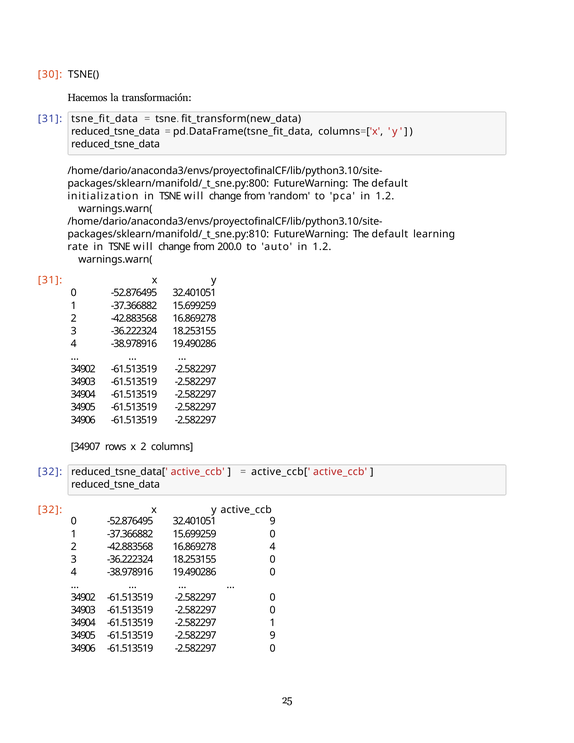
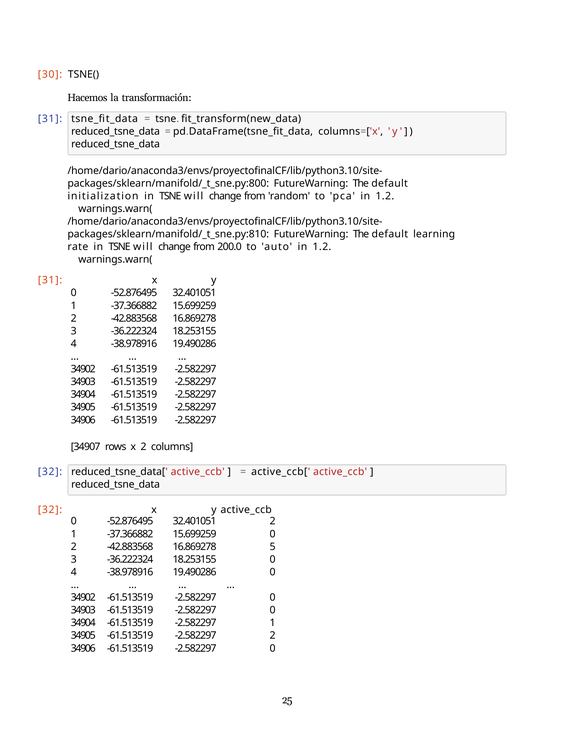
32.401051 9: 9 -> 2 (273, 521)
16.869278 4: 4 -> 5 (273, 547)
-2.582297 9: 9 -> 2 (273, 635)
